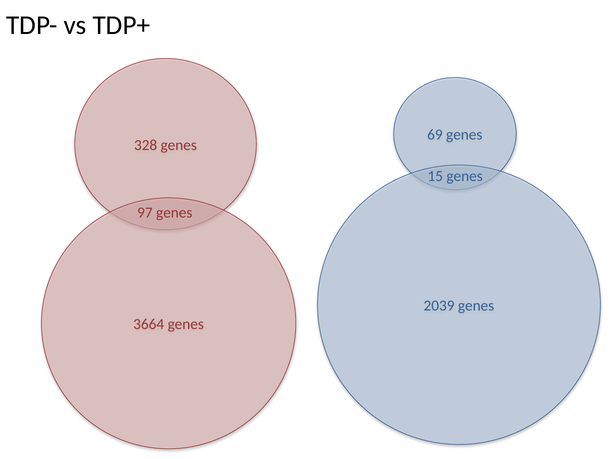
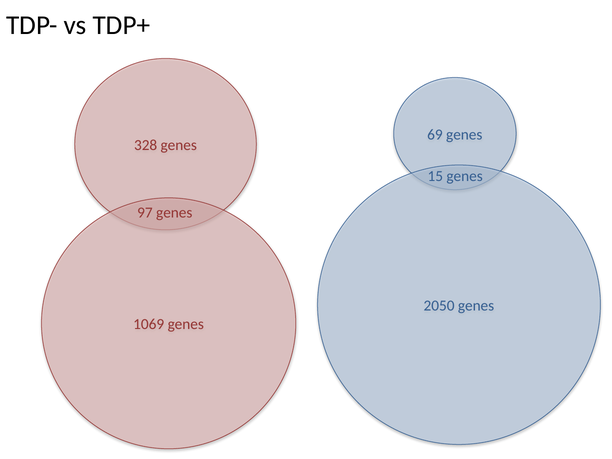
2039: 2039 -> 2050 (439, 306)
3664: 3664 -> 1069 (149, 324)
